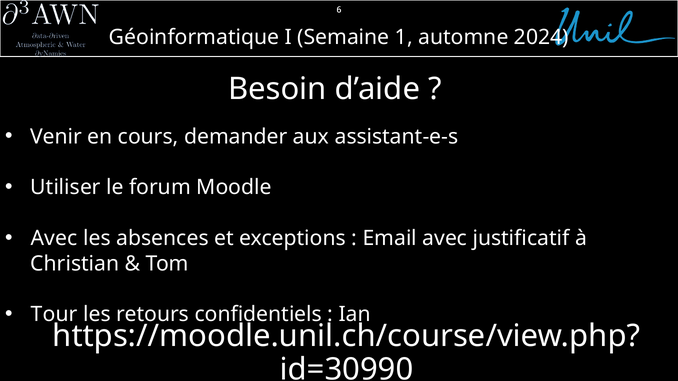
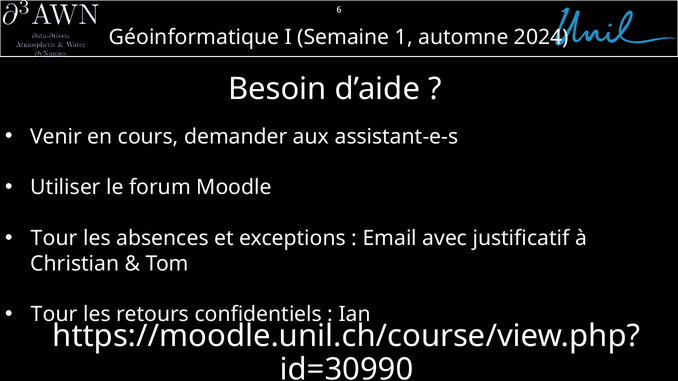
Avec: Avec -> Tour (54, 238)
